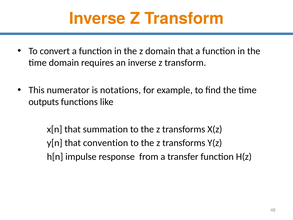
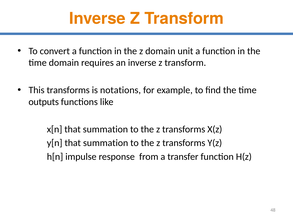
domain that: that -> unit (185, 51)
This numerator: numerator -> transforms (68, 90)
y[n that convention: convention -> summation (106, 143)
